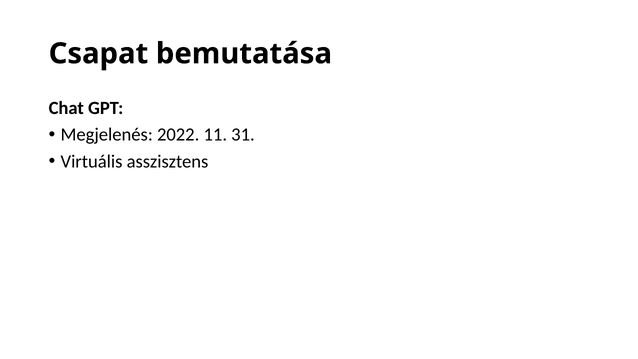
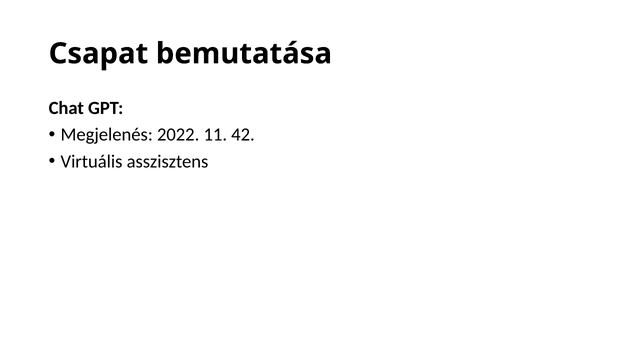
31: 31 -> 42 (243, 135)
